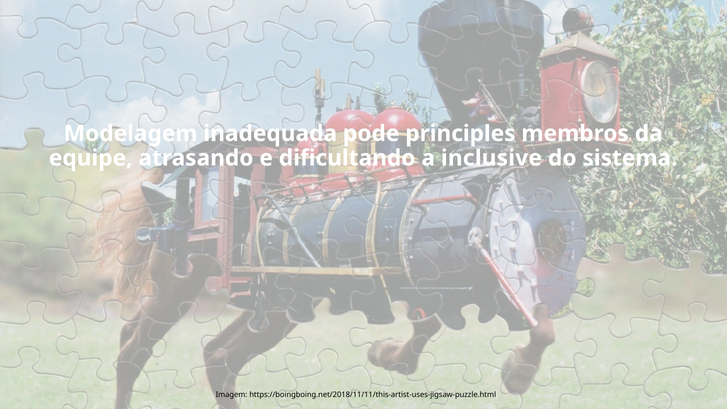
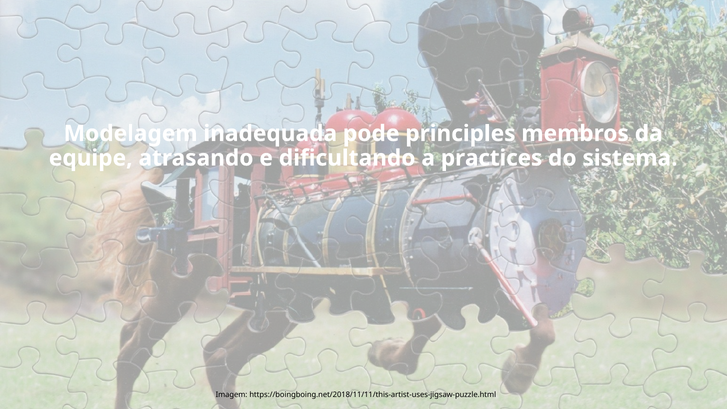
inclusive: inclusive -> practices (492, 158)
